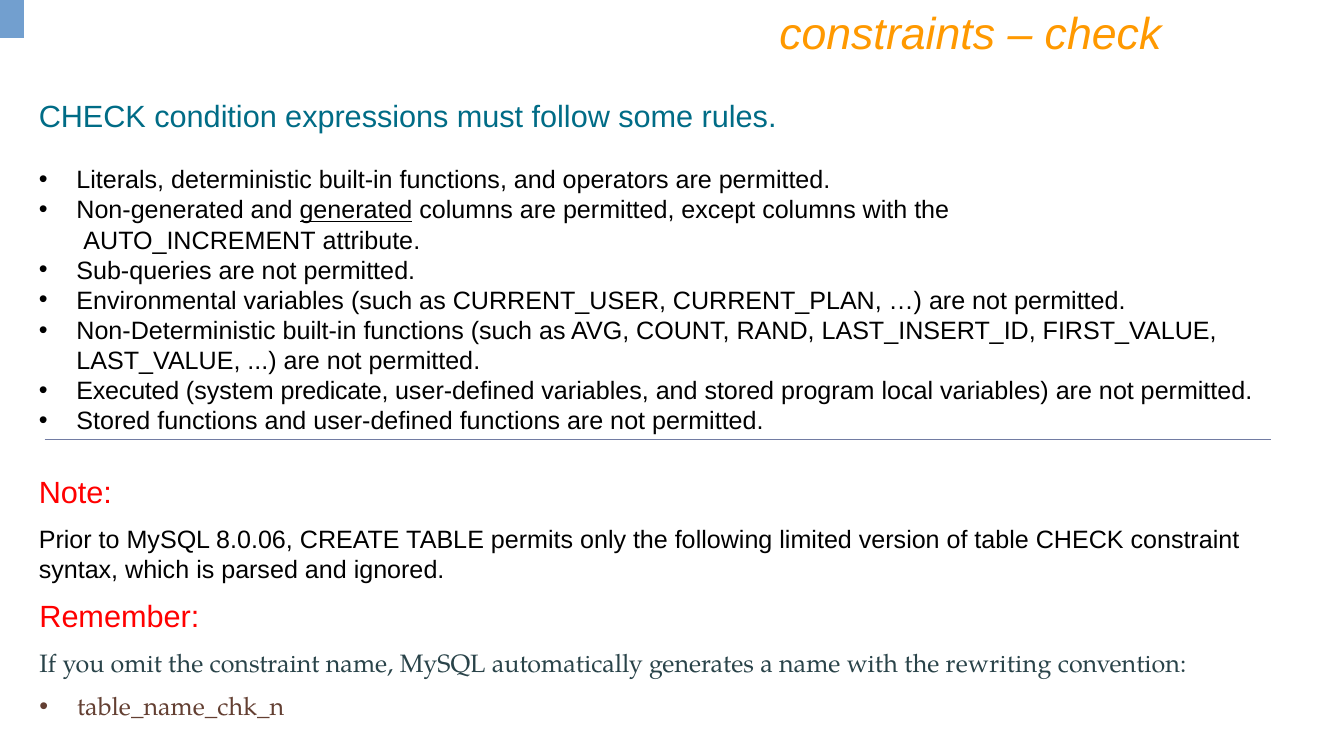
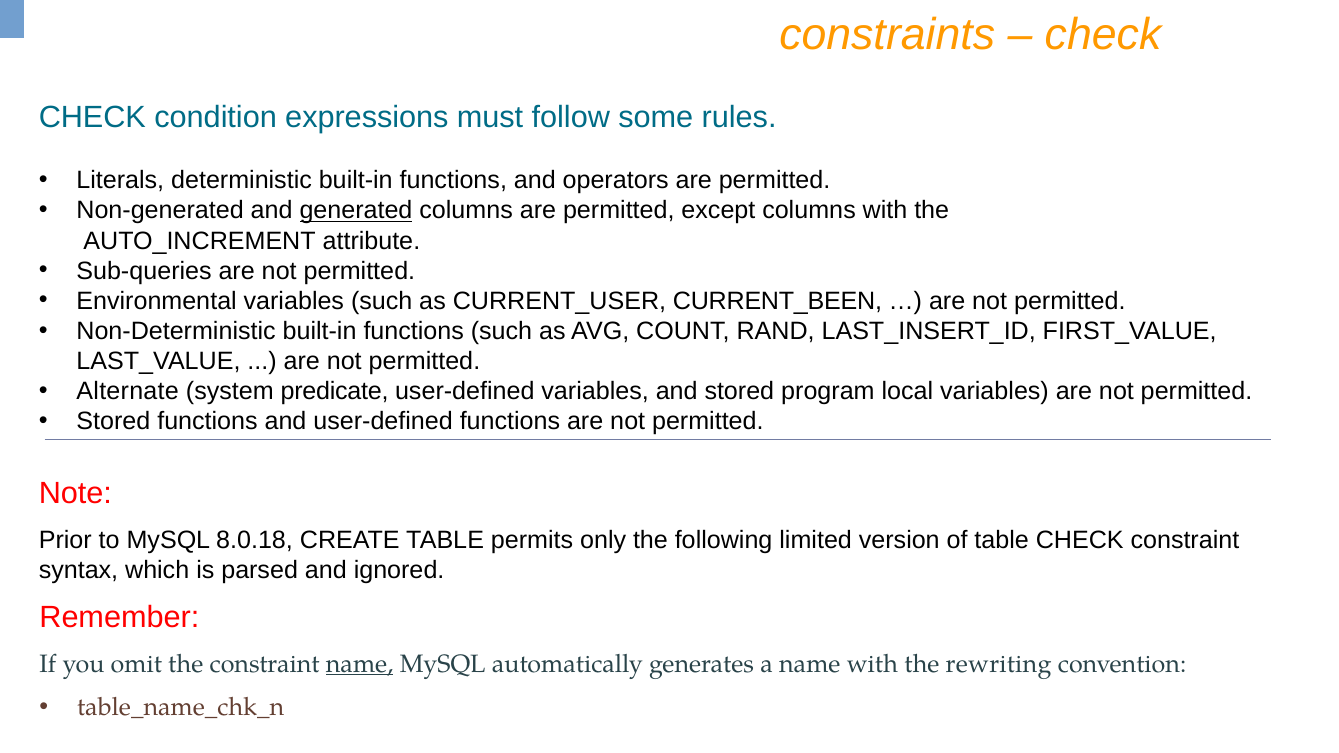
CURRENT_PLAN: CURRENT_PLAN -> CURRENT_BEEN (777, 301)
Executed: Executed -> Alternate (128, 391)
8.0.06: 8.0.06 -> 8.0.18 (255, 540)
name underline: none -> present (360, 664)
